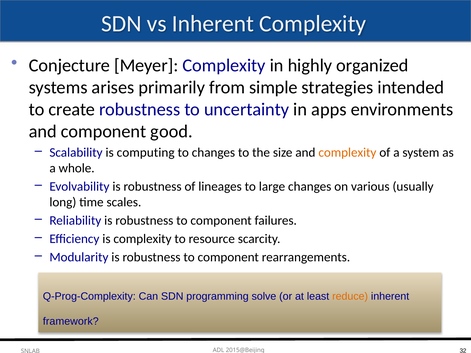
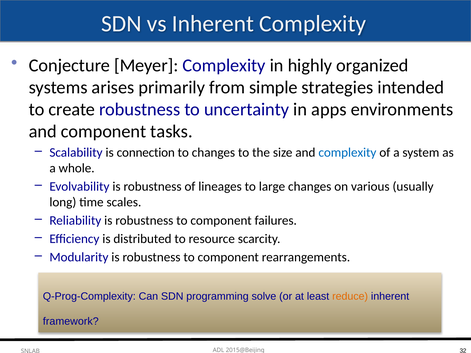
good: good -> tasks (172, 132)
computing: computing -> connection (146, 153)
complexity colour: orange -> blue (347, 153)
is complexity: complexity -> distributed (143, 239)
